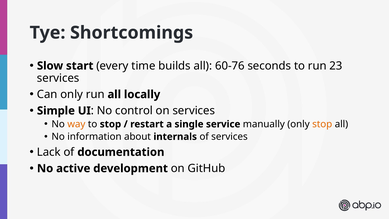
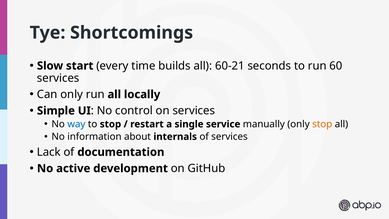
60-76: 60-76 -> 60-21 (230, 66)
23: 23 -> 60 (336, 66)
way colour: orange -> blue (76, 124)
